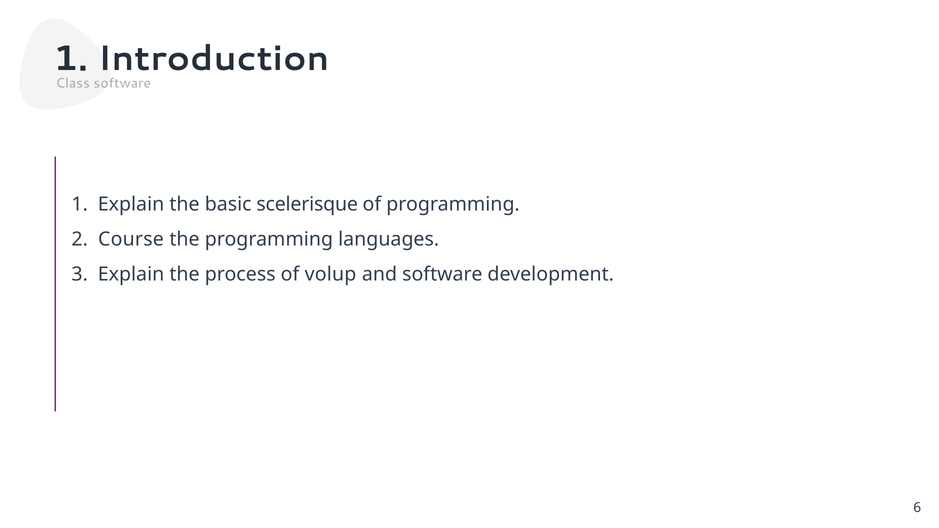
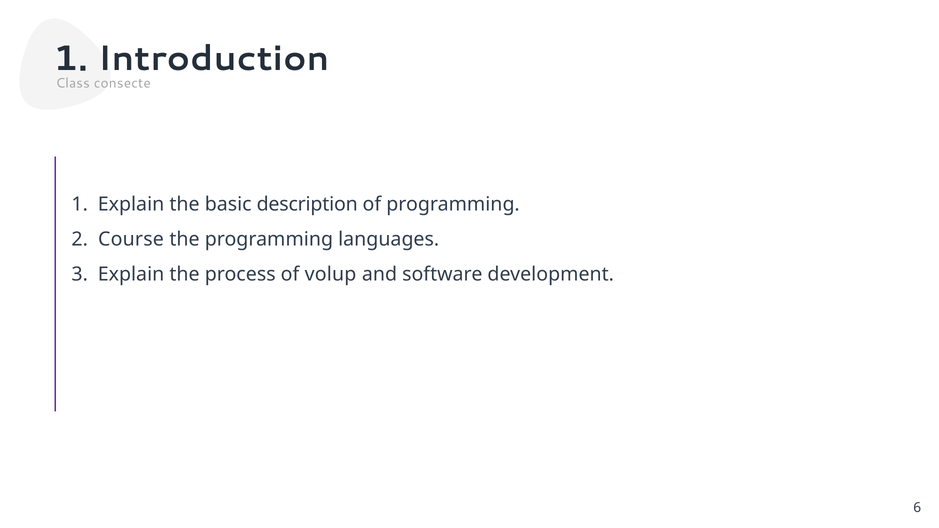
Class software: software -> consecte (122, 83)
scelerisque: scelerisque -> description (307, 204)
